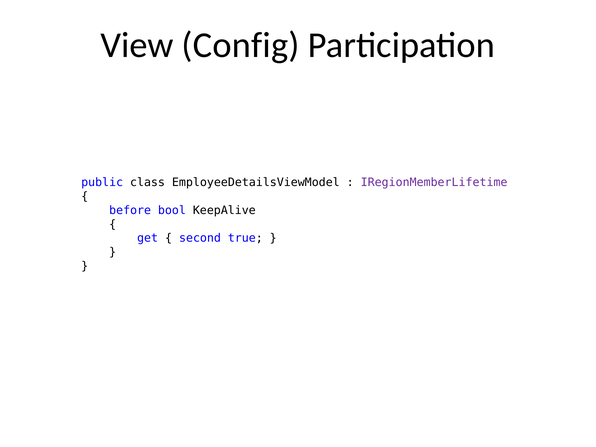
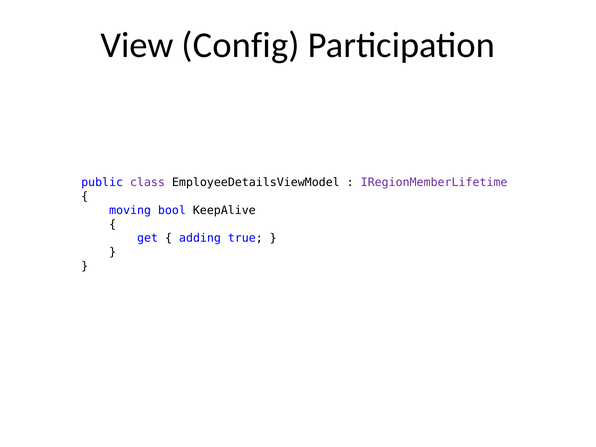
class colour: black -> purple (148, 183)
before: before -> moving (130, 210)
second: second -> adding (200, 238)
